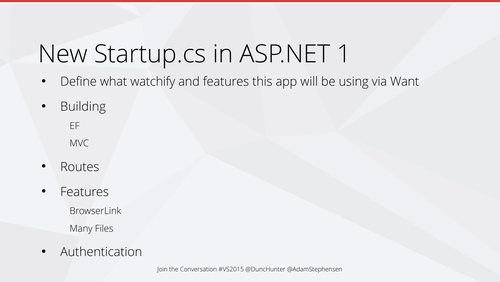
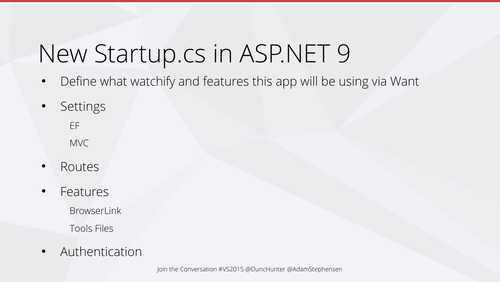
1: 1 -> 9 (344, 54)
Building: Building -> Settings (83, 106)
Many: Many -> Tools (81, 228)
